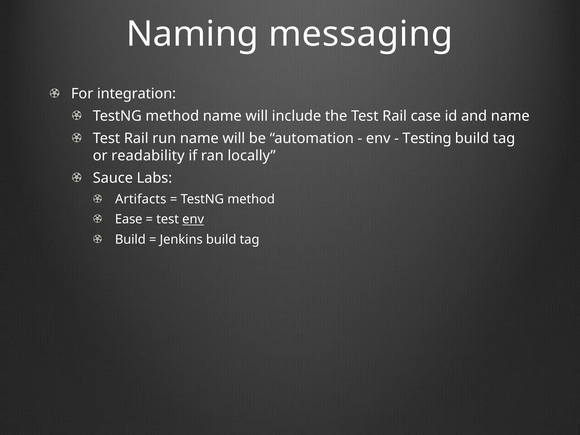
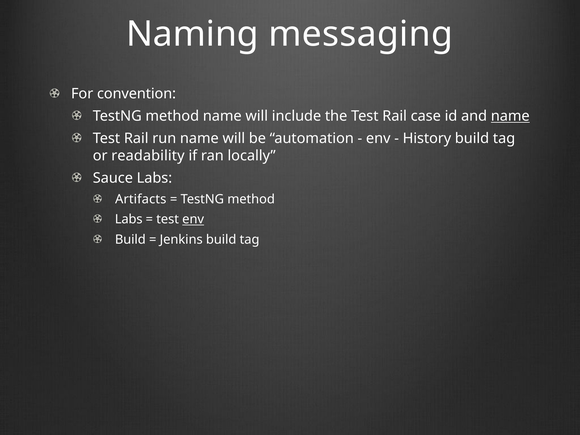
integration: integration -> convention (137, 94)
name underline: none -> present (510, 116)
Testing: Testing -> History (427, 138)
Ease: Ease -> Labs (129, 219)
